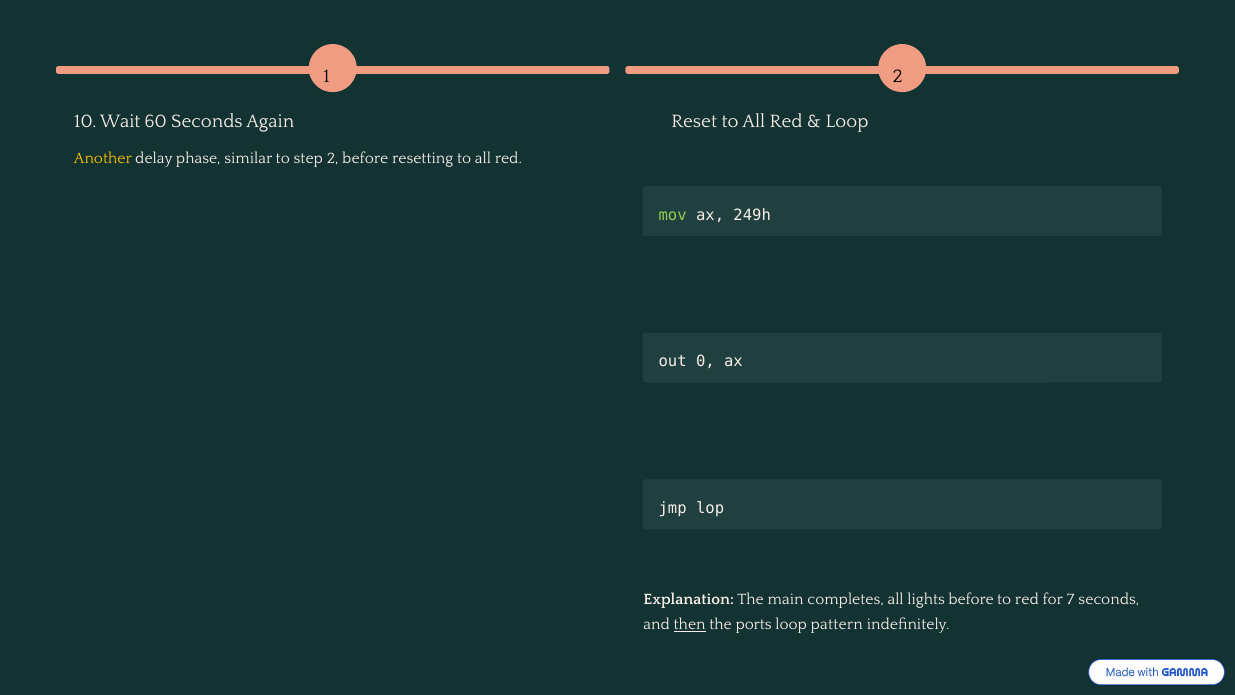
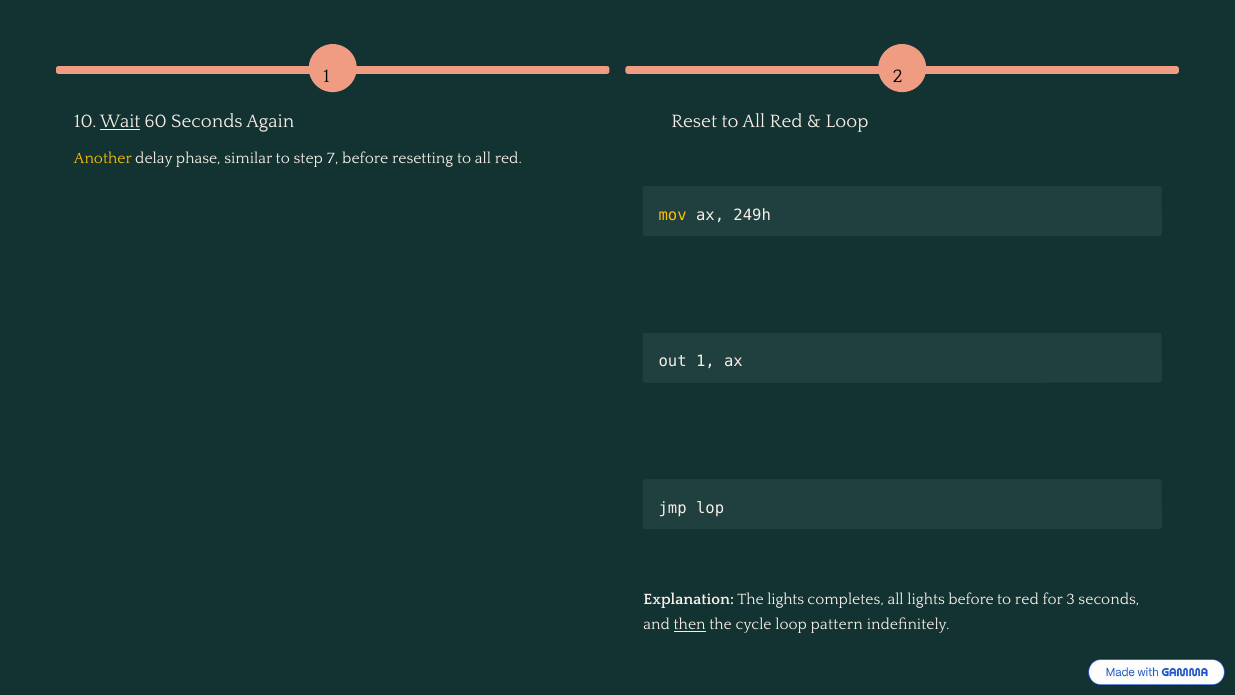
Wait underline: none -> present (120, 121)
step 2: 2 -> 7 (333, 158)
mov colour: light green -> yellow (673, 215)
out 0: 0 -> 1 (705, 362)
The main: main -> lights (786, 599)
7: 7 -> 3 (1071, 599)
ports: ports -> cycle (754, 624)
